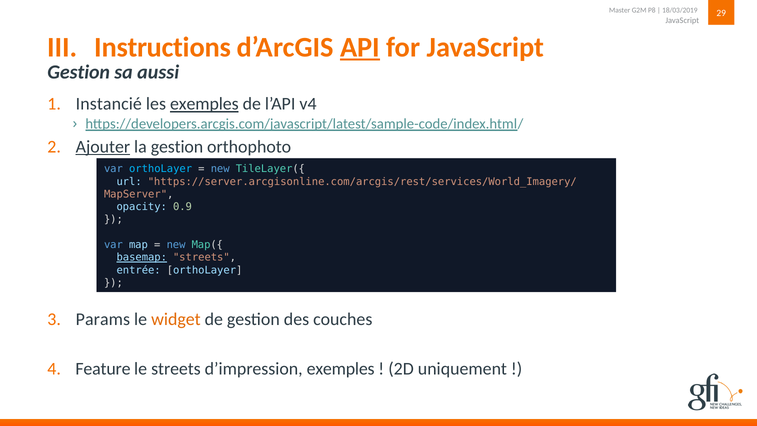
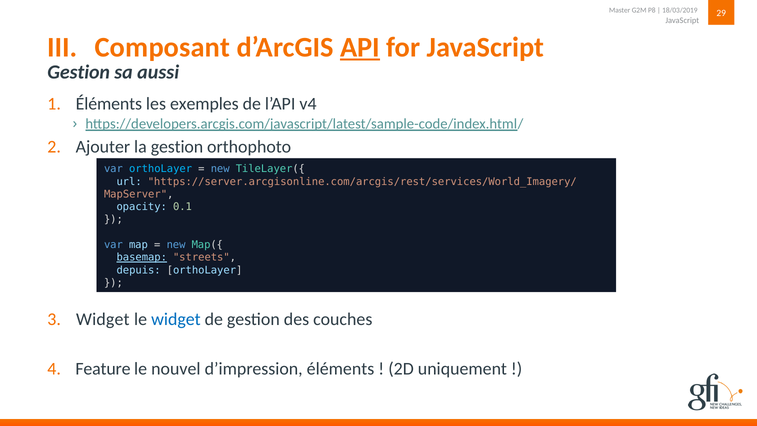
Instructions: Instructions -> Composant (162, 47)
Instancié: Instancié -> Éléments (109, 104)
exemples underline: present -> none (204, 104)
Ajouter underline: present -> none (103, 147)
0.9: 0.9 -> 0.1 (183, 207)
entrée: entrée -> depuis (139, 270)
Params: Params -> Widget (103, 319)
widget colour: orange -> blue (176, 319)
le streets: streets -> nouvel (176, 369)
d’impression exemples: exemples -> éléments (341, 369)
